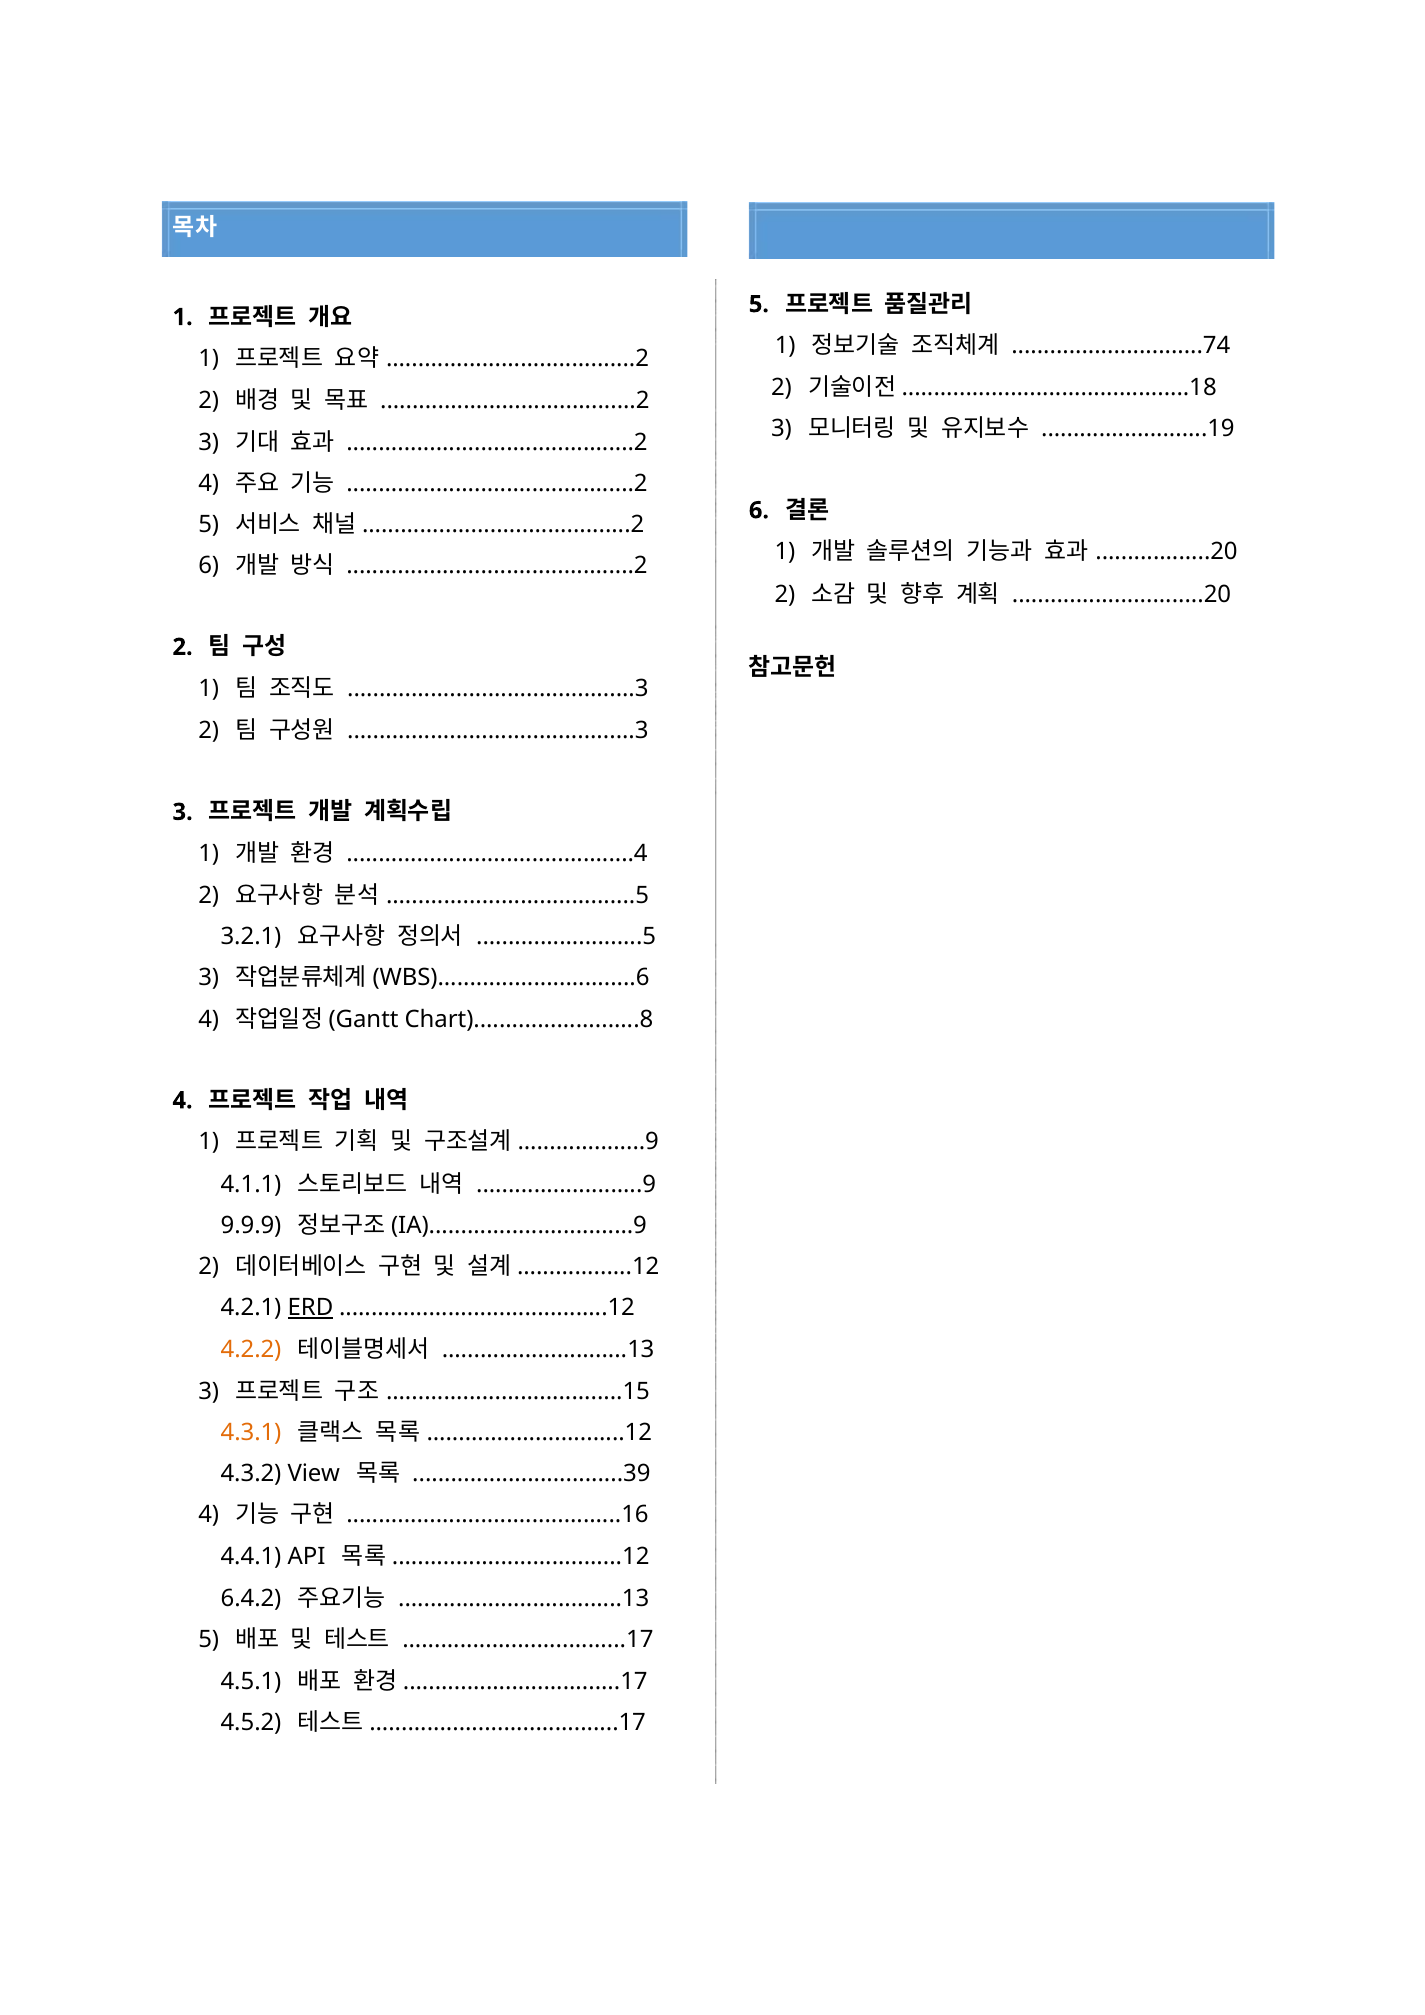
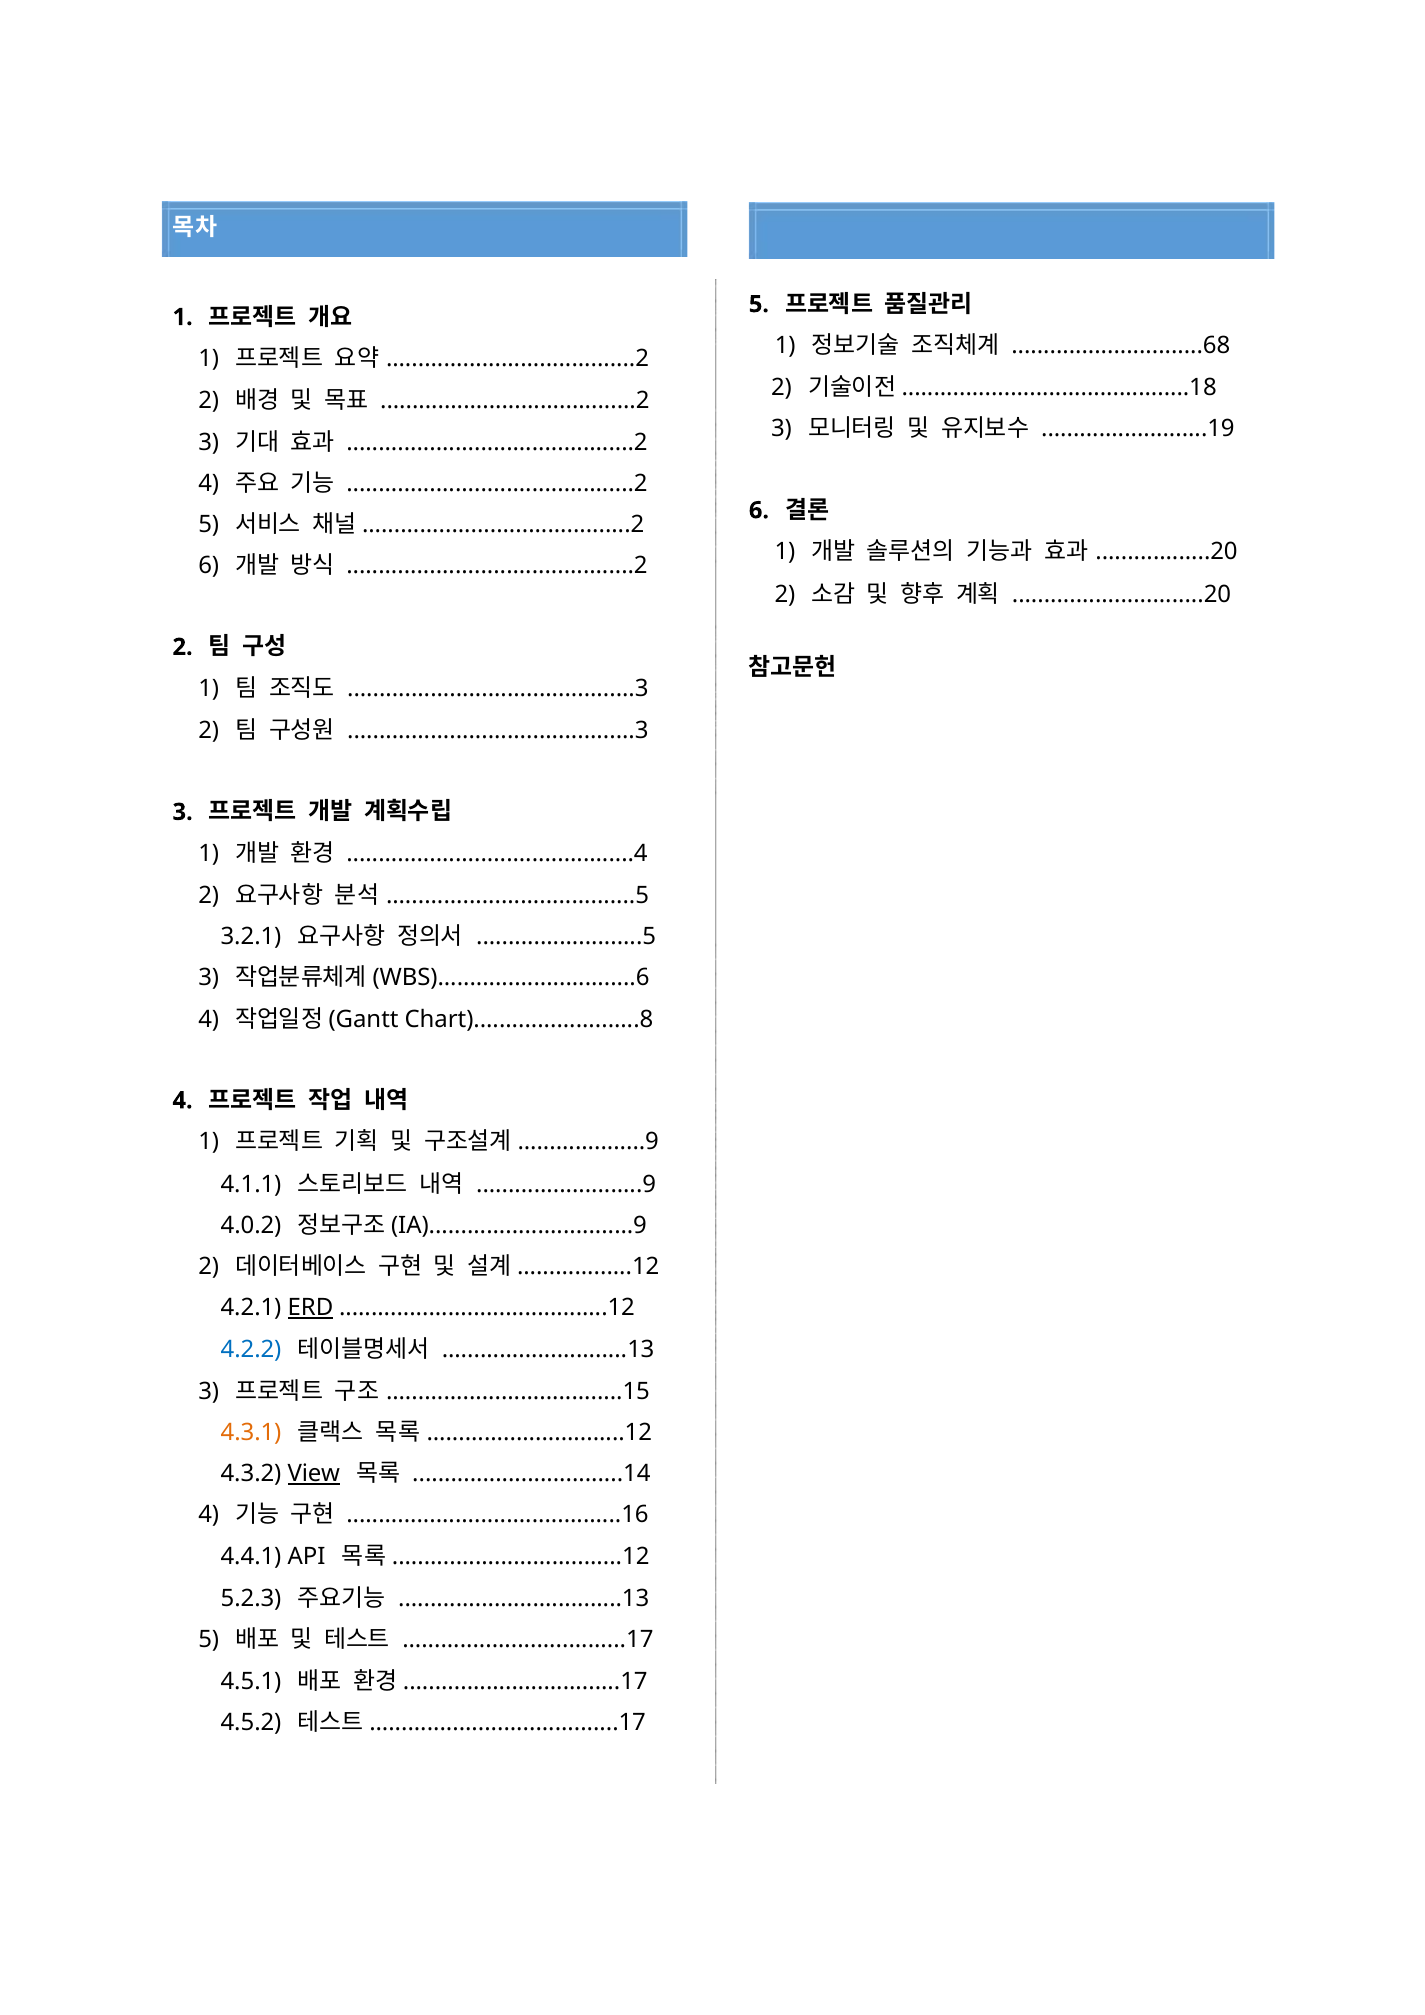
..............................74: ..............................74 -> ..............................68 (1121, 345)
9.9.9: 9.9.9 -> 4.0.2 (251, 1225)
4.2.2 colour: orange -> blue (251, 1349)
View underline: none -> present (314, 1473)
.................................39: .................................39 -> .................................14 (531, 1473)
6.4.2: 6.4.2 -> 5.2.3 (251, 1598)
